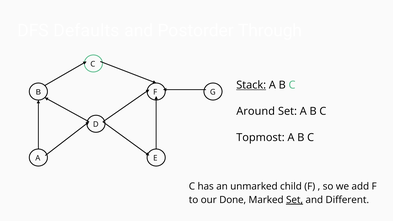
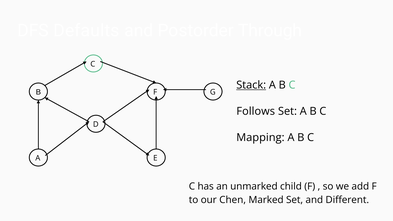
Around: Around -> Follows (256, 111)
Topmost: Topmost -> Mapping (260, 137)
Done: Done -> Chen (233, 200)
Set underline: present -> none (295, 200)
